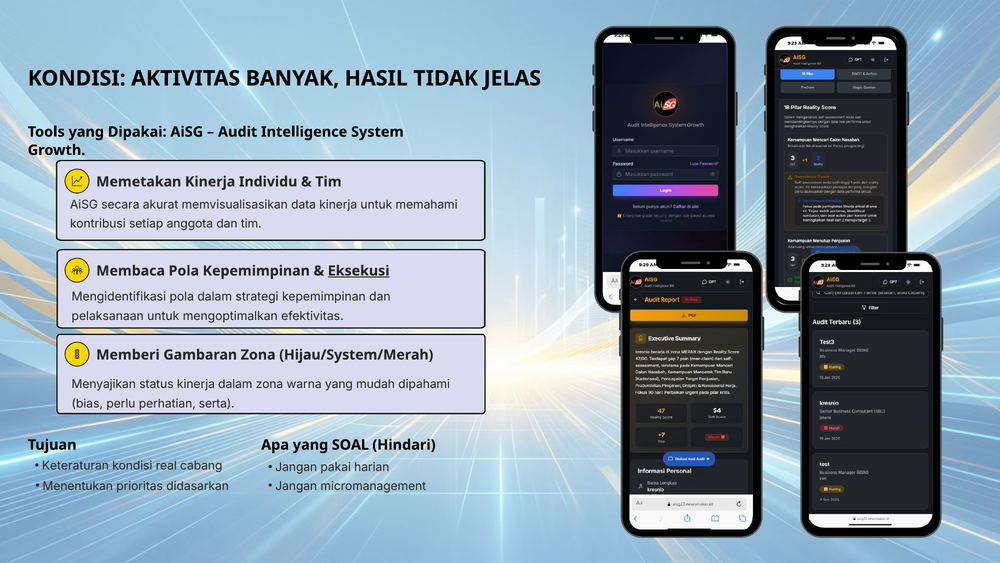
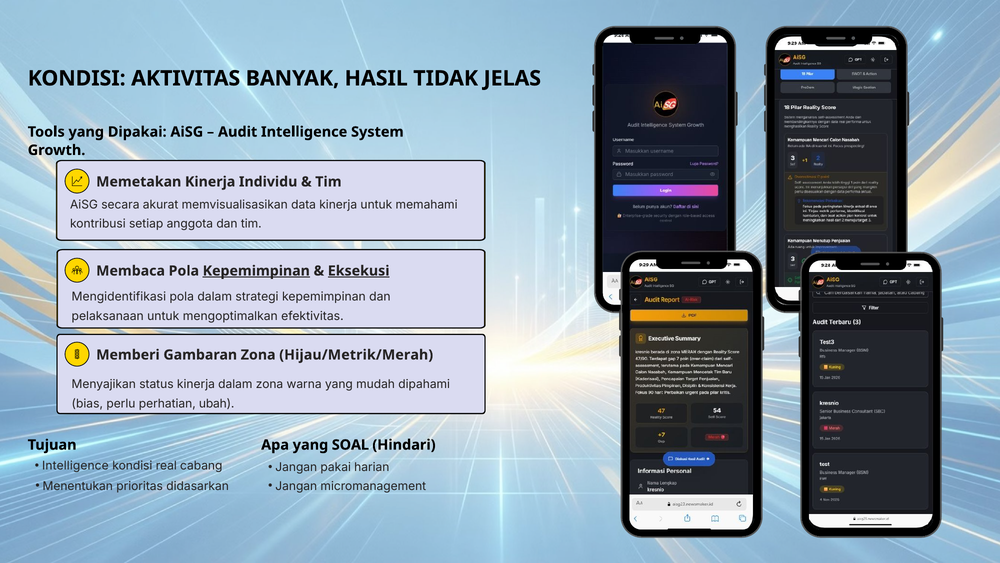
Kepemimpinan underline: none -> present (256, 271)
Hijau/System/Merah: Hijau/System/Merah -> Hijau/Metrik/Merah (356, 355)
serta: serta -> ubah (217, 403)
Keteraturan: Keteraturan -> Intelligence (75, 466)
